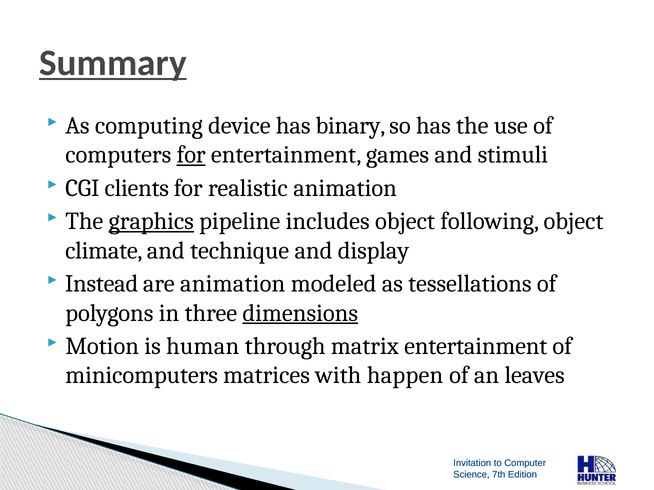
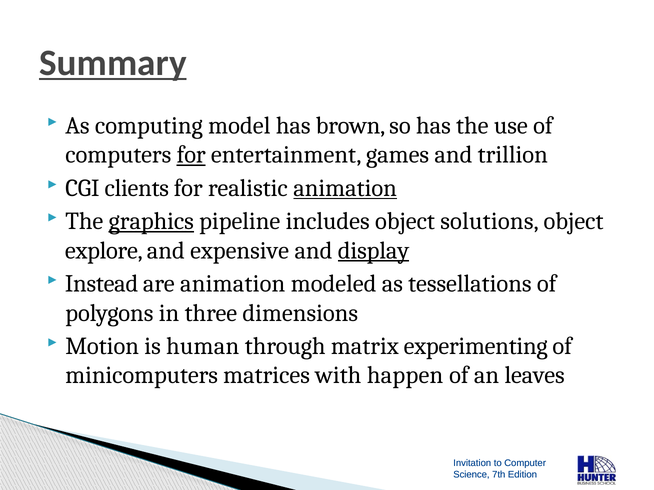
device: device -> model (239, 126)
binary: binary -> brown (350, 126)
stimuli: stimuli -> trillion (513, 155)
animation underline: none -> present (345, 188)
following: following -> solutions (490, 221)
climate: climate -> explore (104, 251)
technique: technique -> expensive (240, 251)
display underline: none -> present (374, 251)
dimensions underline: present -> none (300, 313)
matrix entertainment: entertainment -> experimenting (476, 346)
